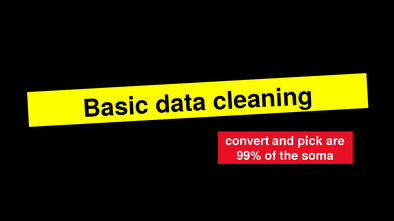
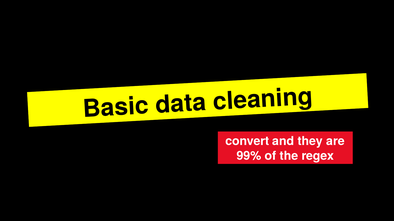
pick: pick -> they (310, 142)
soma: soma -> regex (318, 156)
